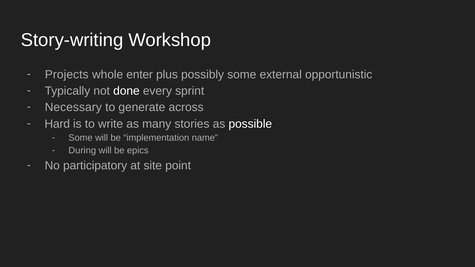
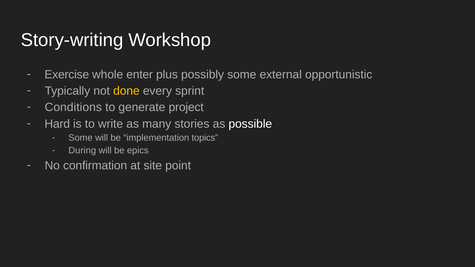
Projects: Projects -> Exercise (67, 75)
done colour: white -> yellow (126, 91)
Necessary: Necessary -> Conditions (73, 107)
across: across -> project (186, 107)
name: name -> topics (205, 138)
participatory: participatory -> confirmation (95, 166)
